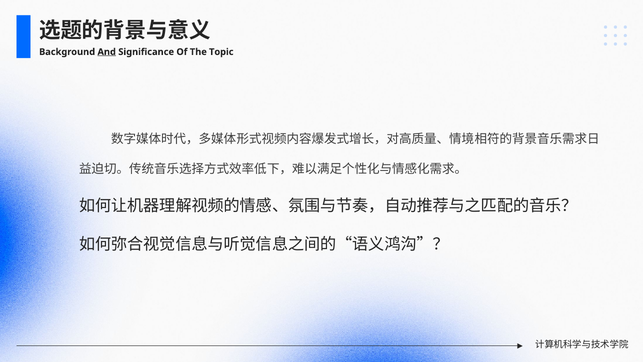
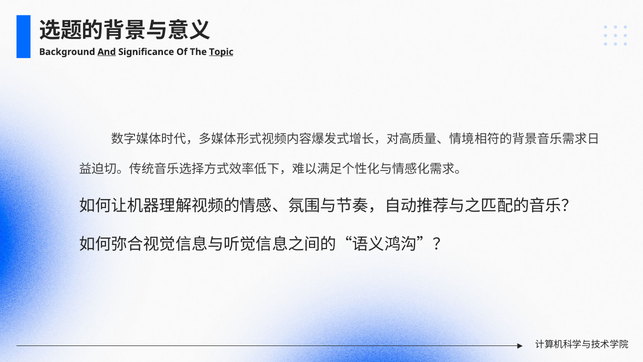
Topic underline: none -> present (221, 52)
